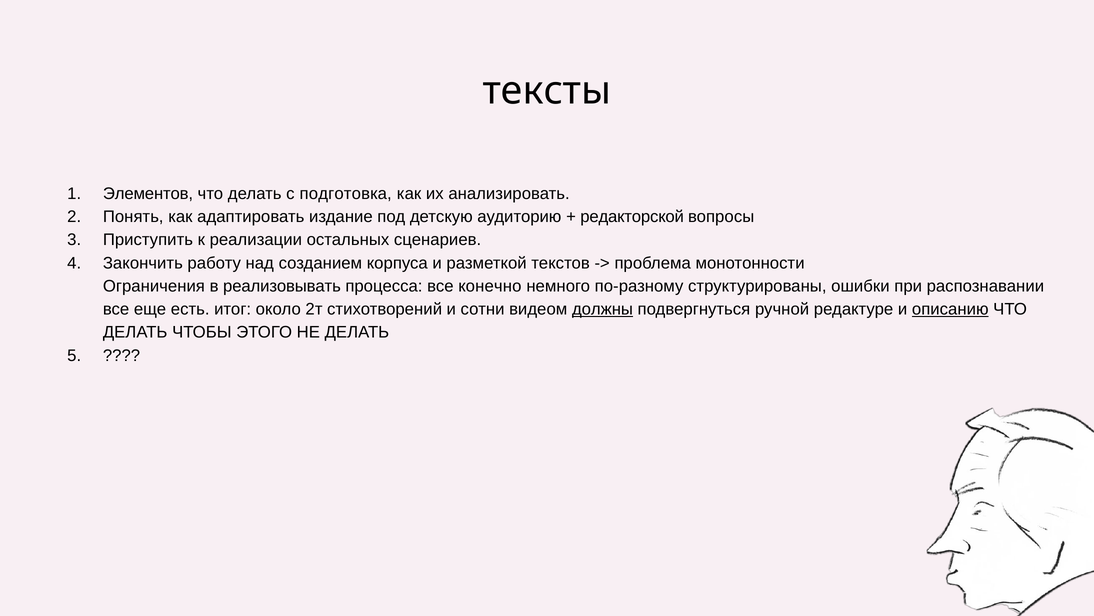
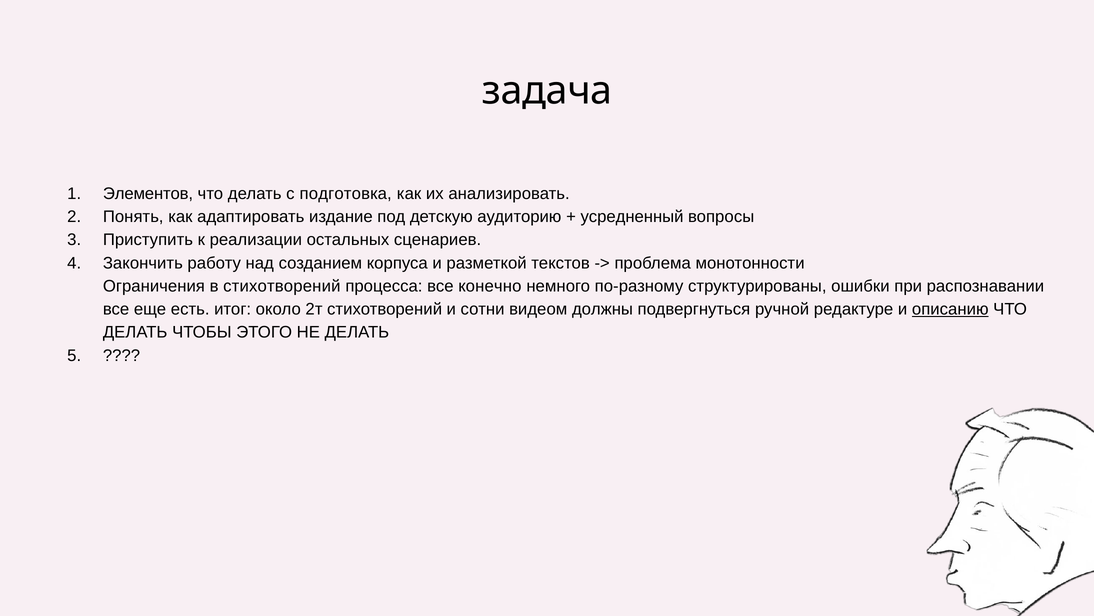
тексты: тексты -> задача (547, 91)
редакторской: редакторской -> усредненный (632, 216)
в реализовывать: реализовывать -> стихотворений (282, 286)
должны underline: present -> none (602, 309)
